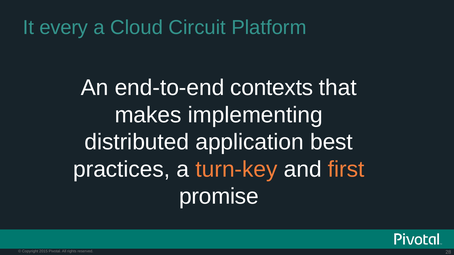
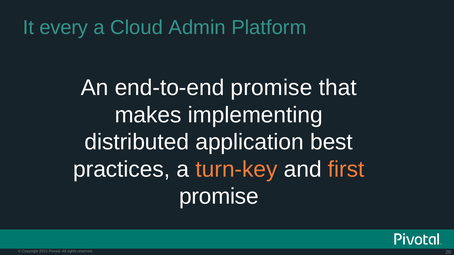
Circuit: Circuit -> Admin (197, 27)
end-to-end contexts: contexts -> promise (272, 88)
